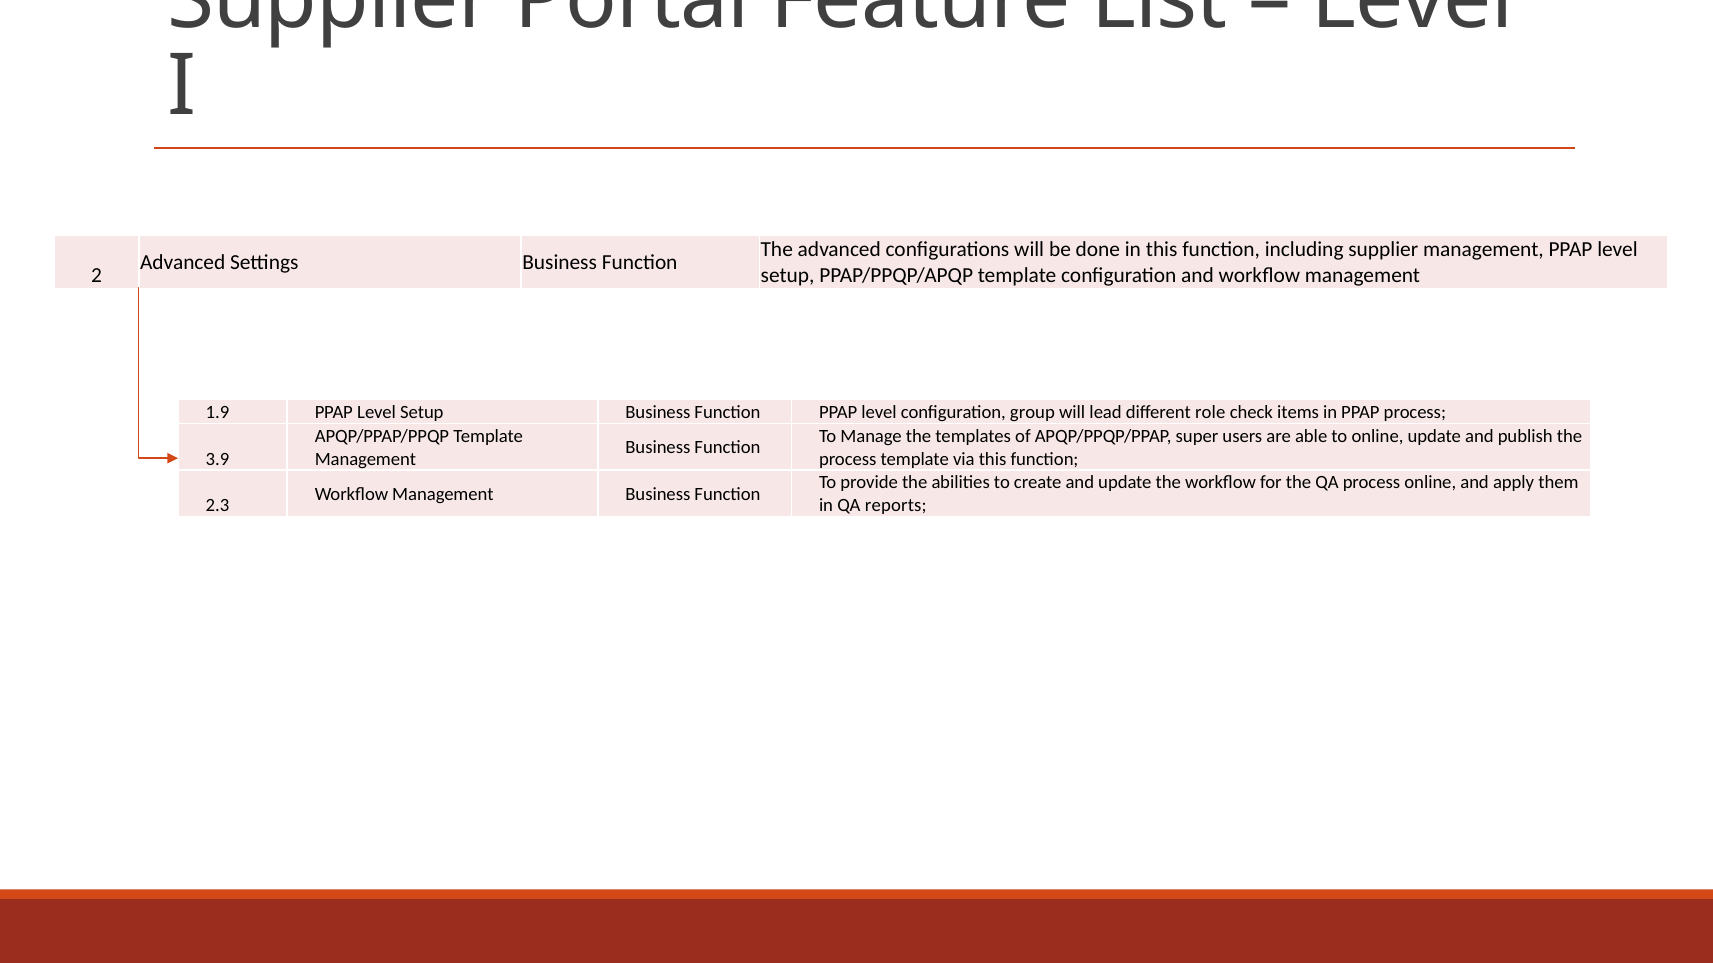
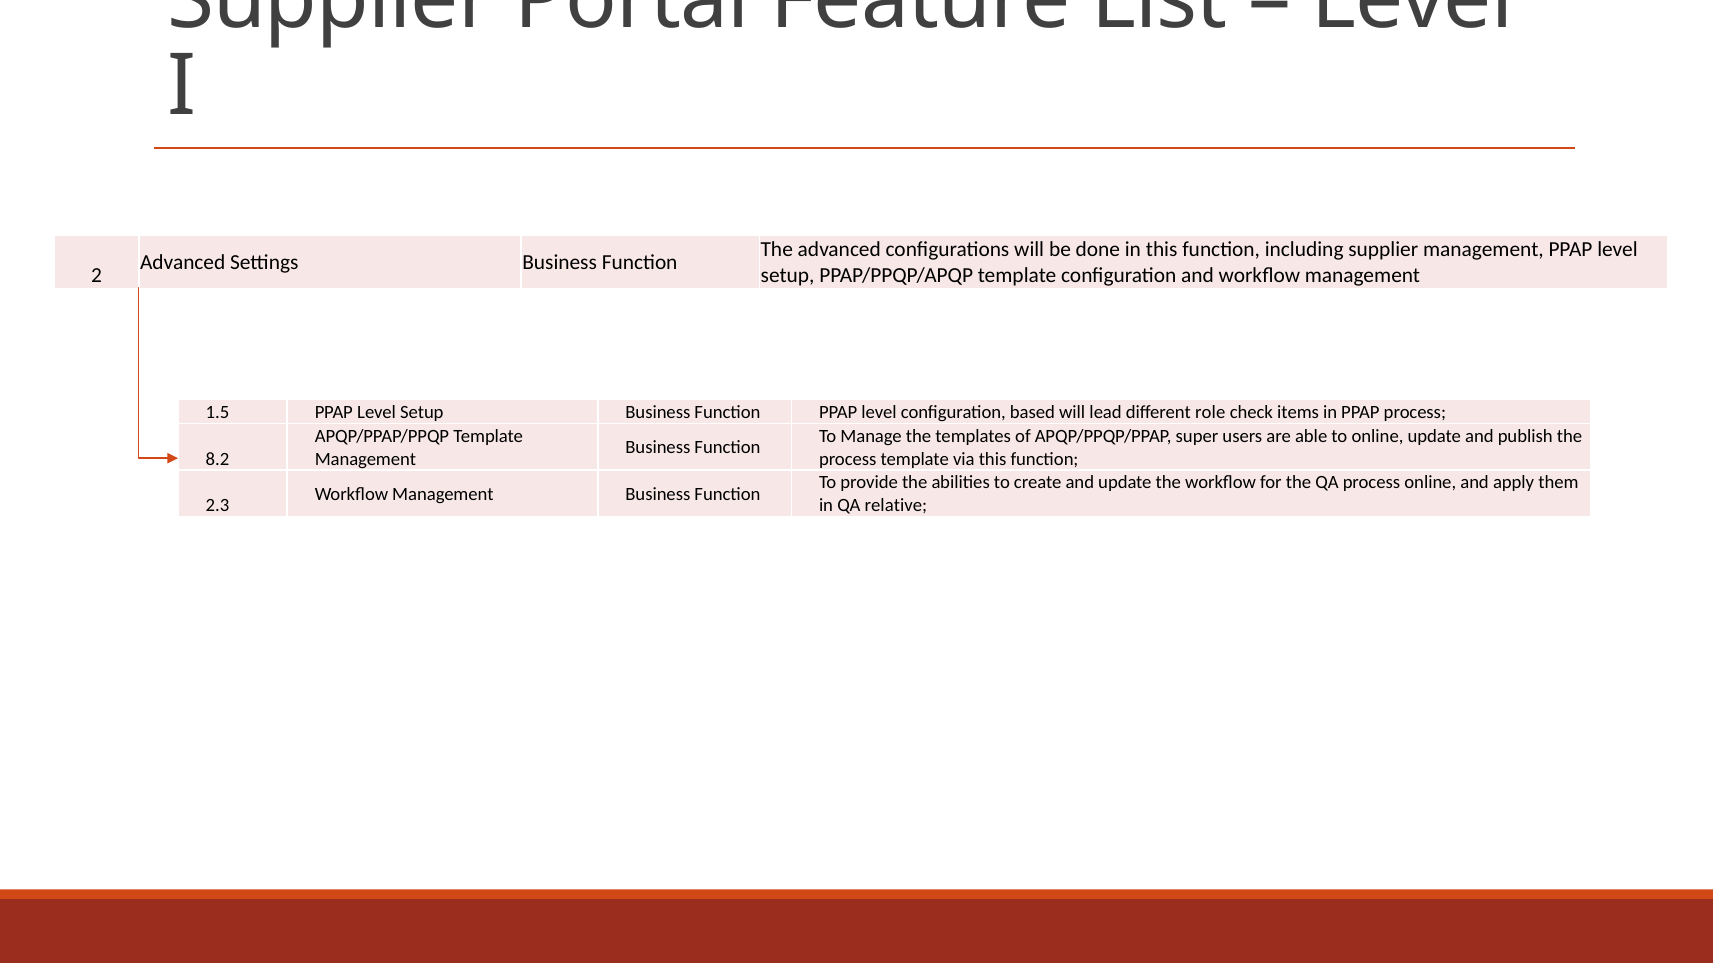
1.9: 1.9 -> 1.5 (217, 413)
group: group -> based (1032, 413)
3.9: 3.9 -> 8.2 (217, 459)
reports: reports -> relative (896, 506)
